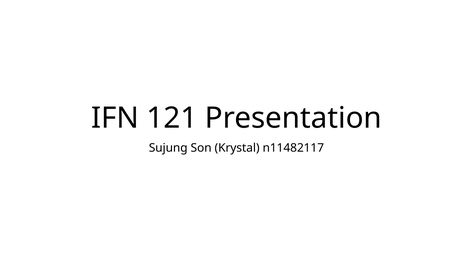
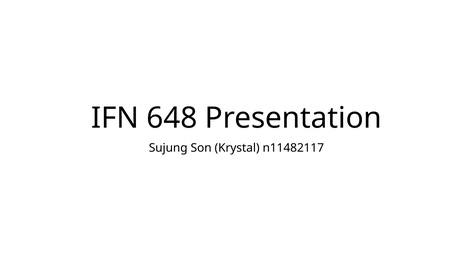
121: 121 -> 648 (172, 118)
